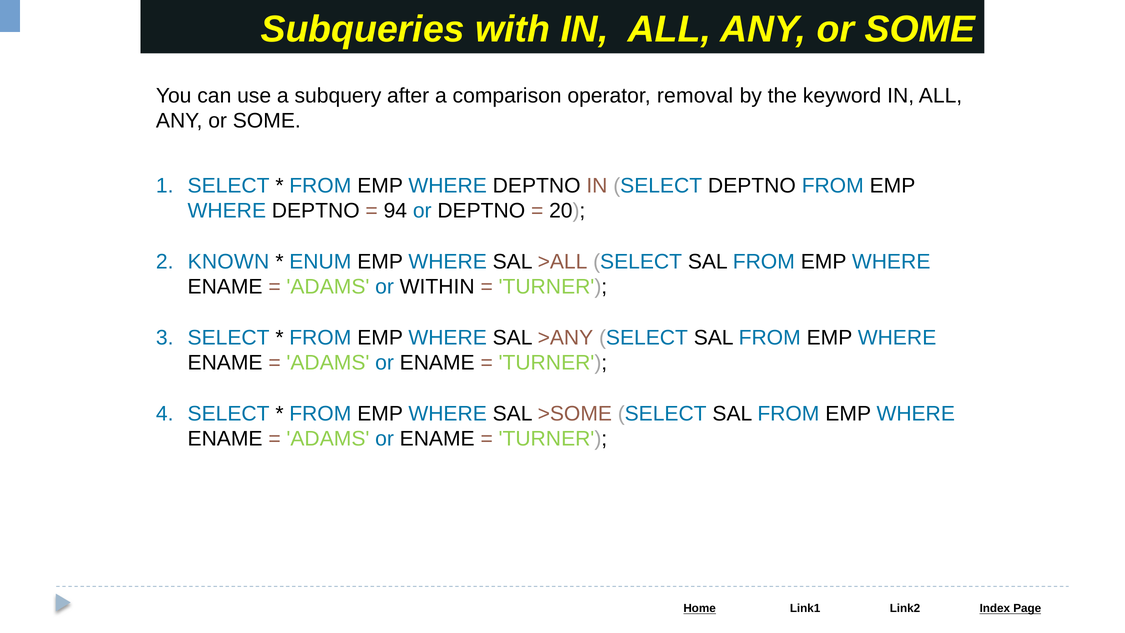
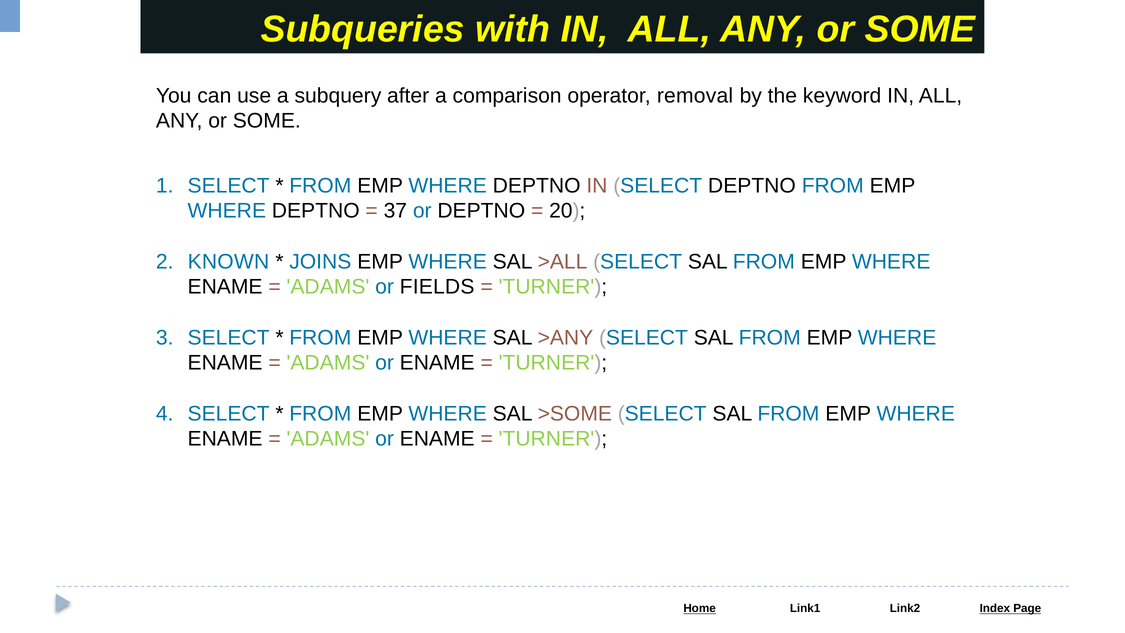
94: 94 -> 37 (395, 211)
ENUM: ENUM -> JOINS (320, 262)
WITHIN: WITHIN -> FIELDS (437, 287)
